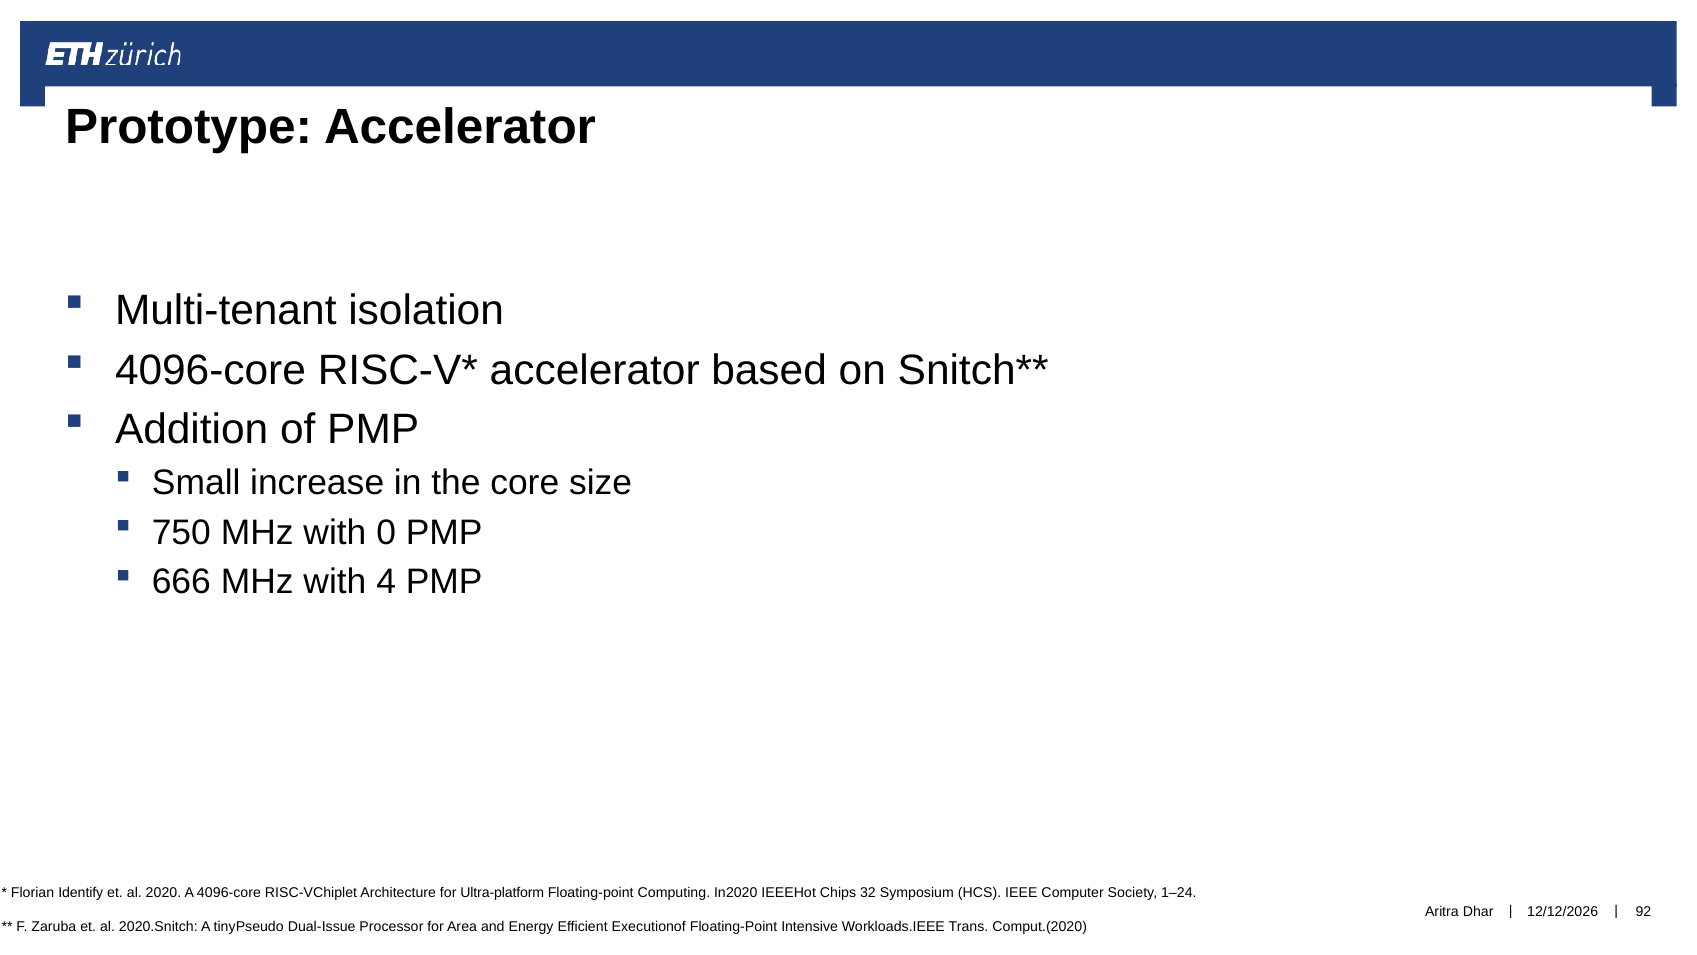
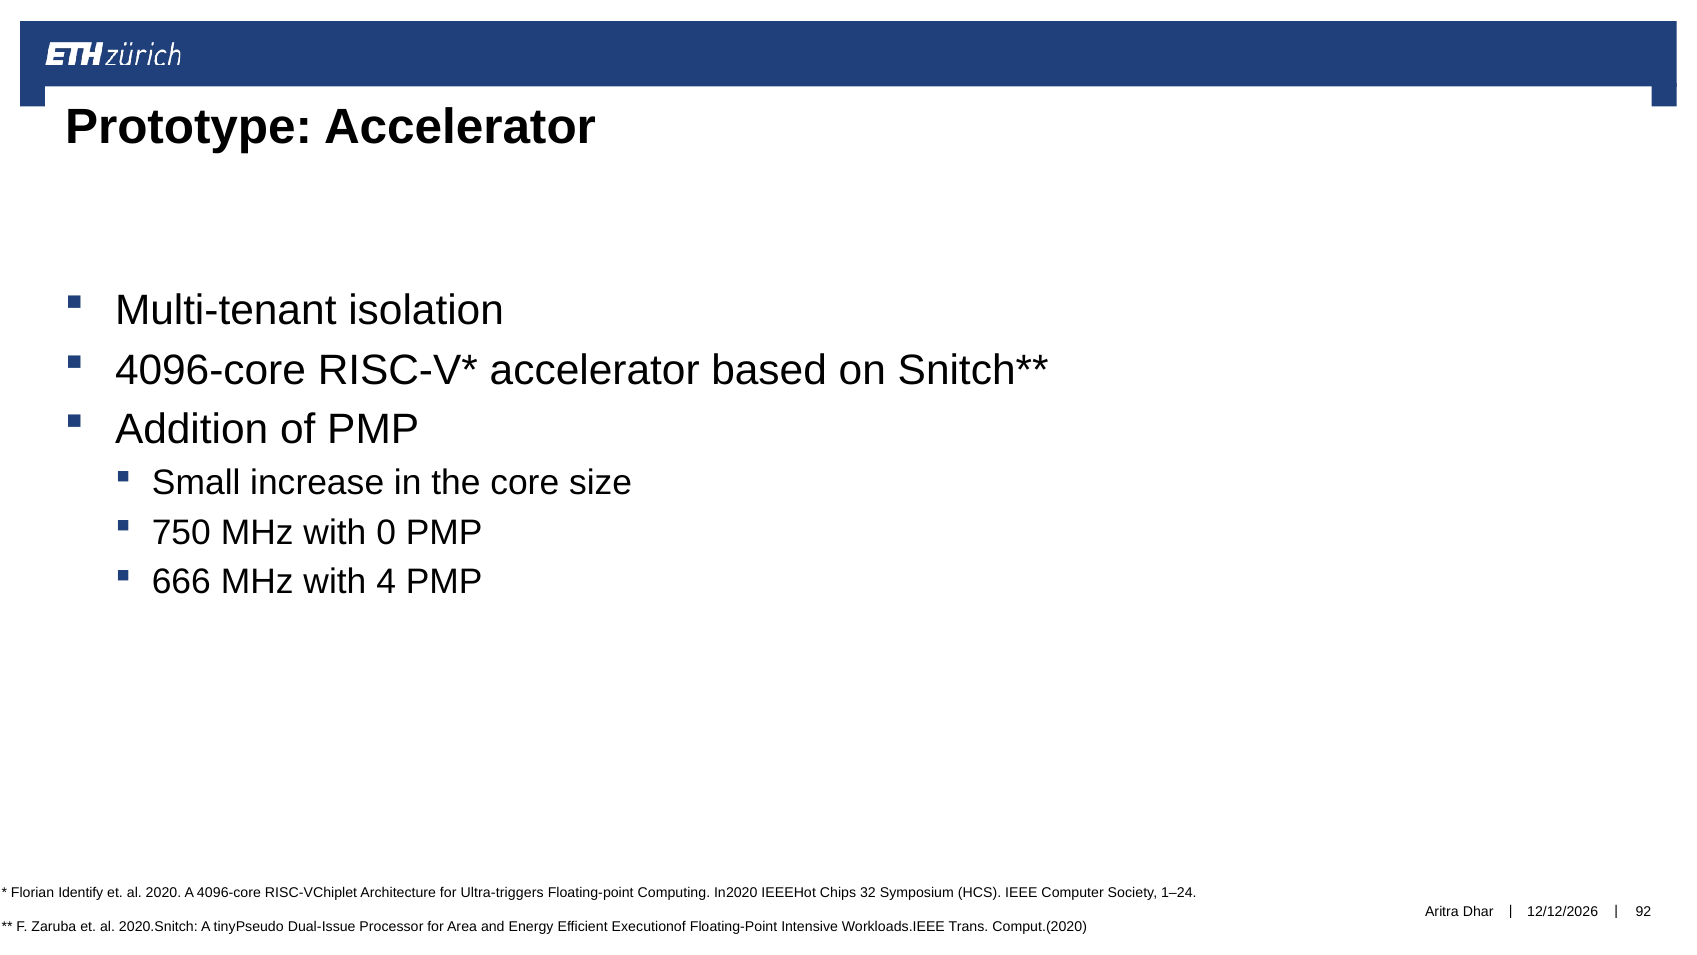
Ultra-platform: Ultra-platform -> Ultra-triggers (502, 893)
